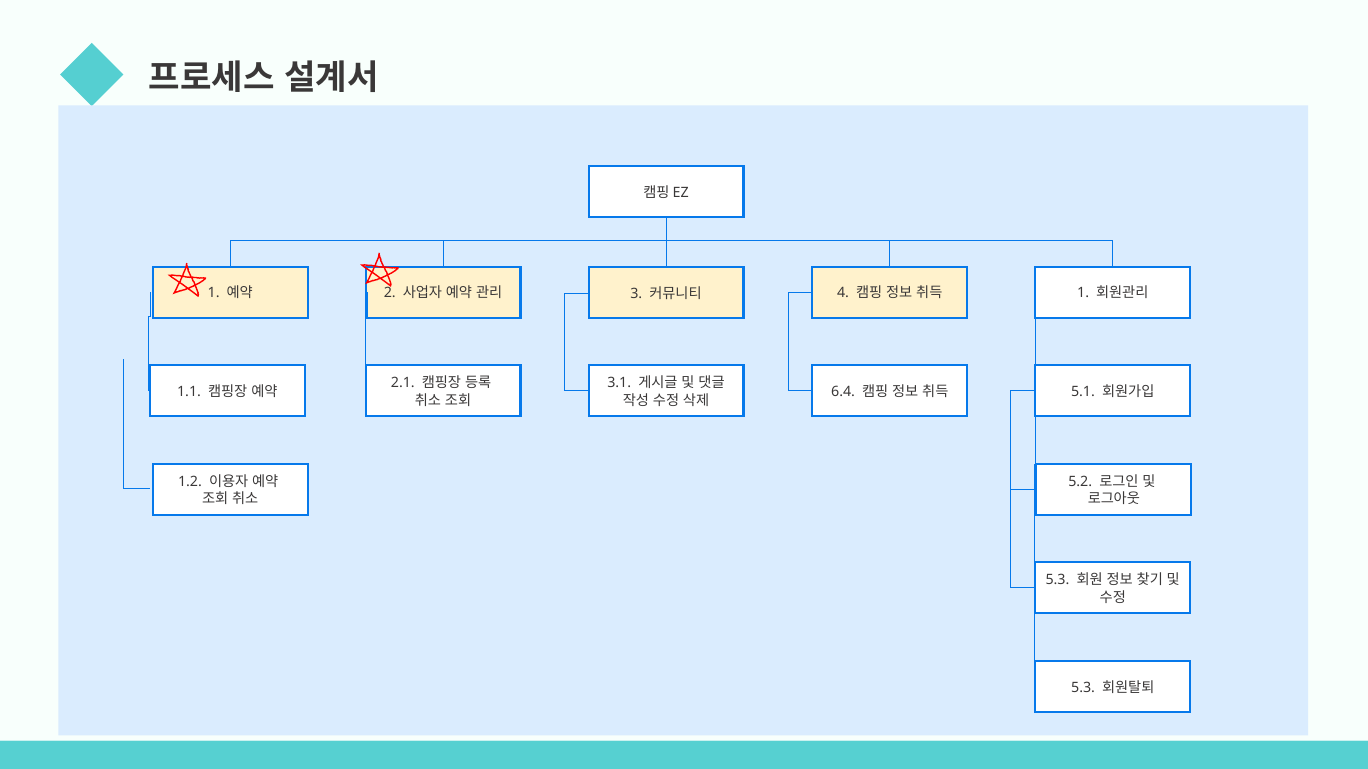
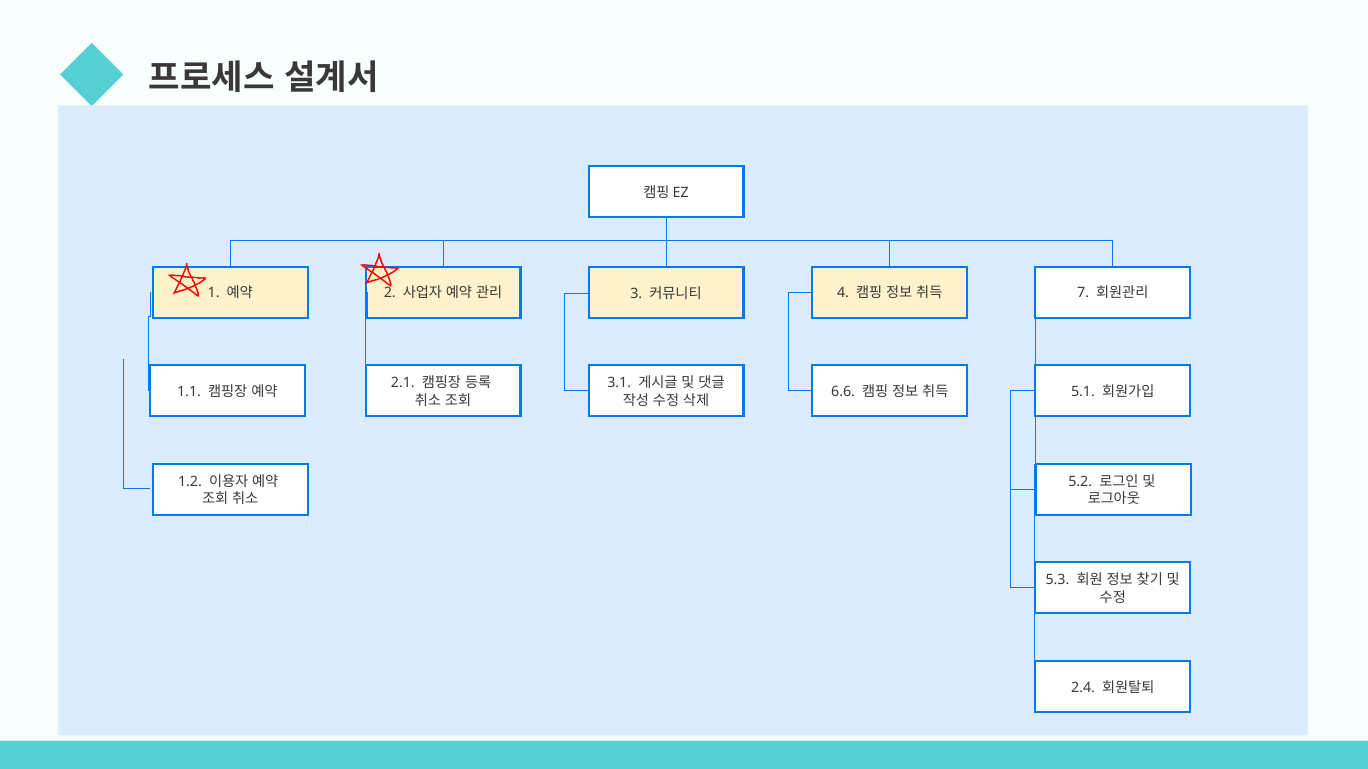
1: 1 -> 7 (1083, 293)
6.4: 6.4 -> 6.6 (843, 392)
5.3: 5.3 -> 2.4 (1083, 688)
